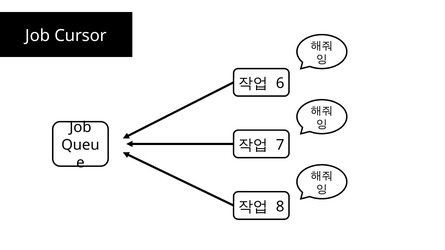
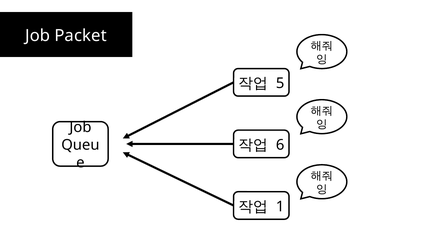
Cursor: Cursor -> Packet (81, 36)
6: 6 -> 5 (280, 83)
7: 7 -> 6 (280, 145)
8: 8 -> 1 (280, 207)
